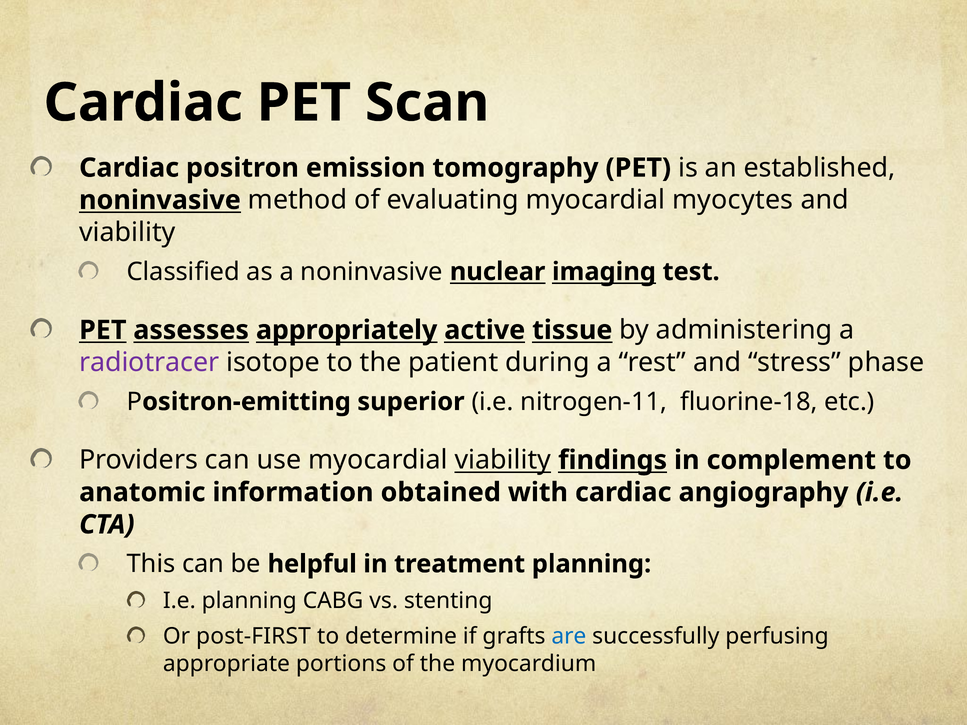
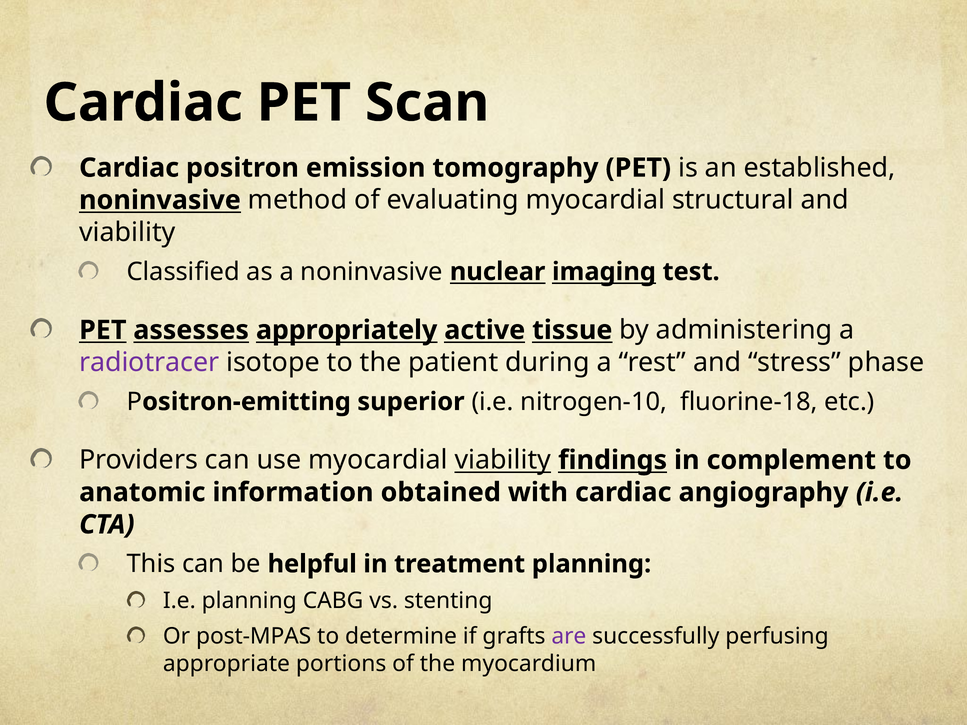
myocytes: myocytes -> structural (733, 200)
nitrogen-11: nitrogen-11 -> nitrogen-10 (594, 402)
post-FIRST: post-FIRST -> post-MPAS (254, 637)
are colour: blue -> purple (569, 637)
